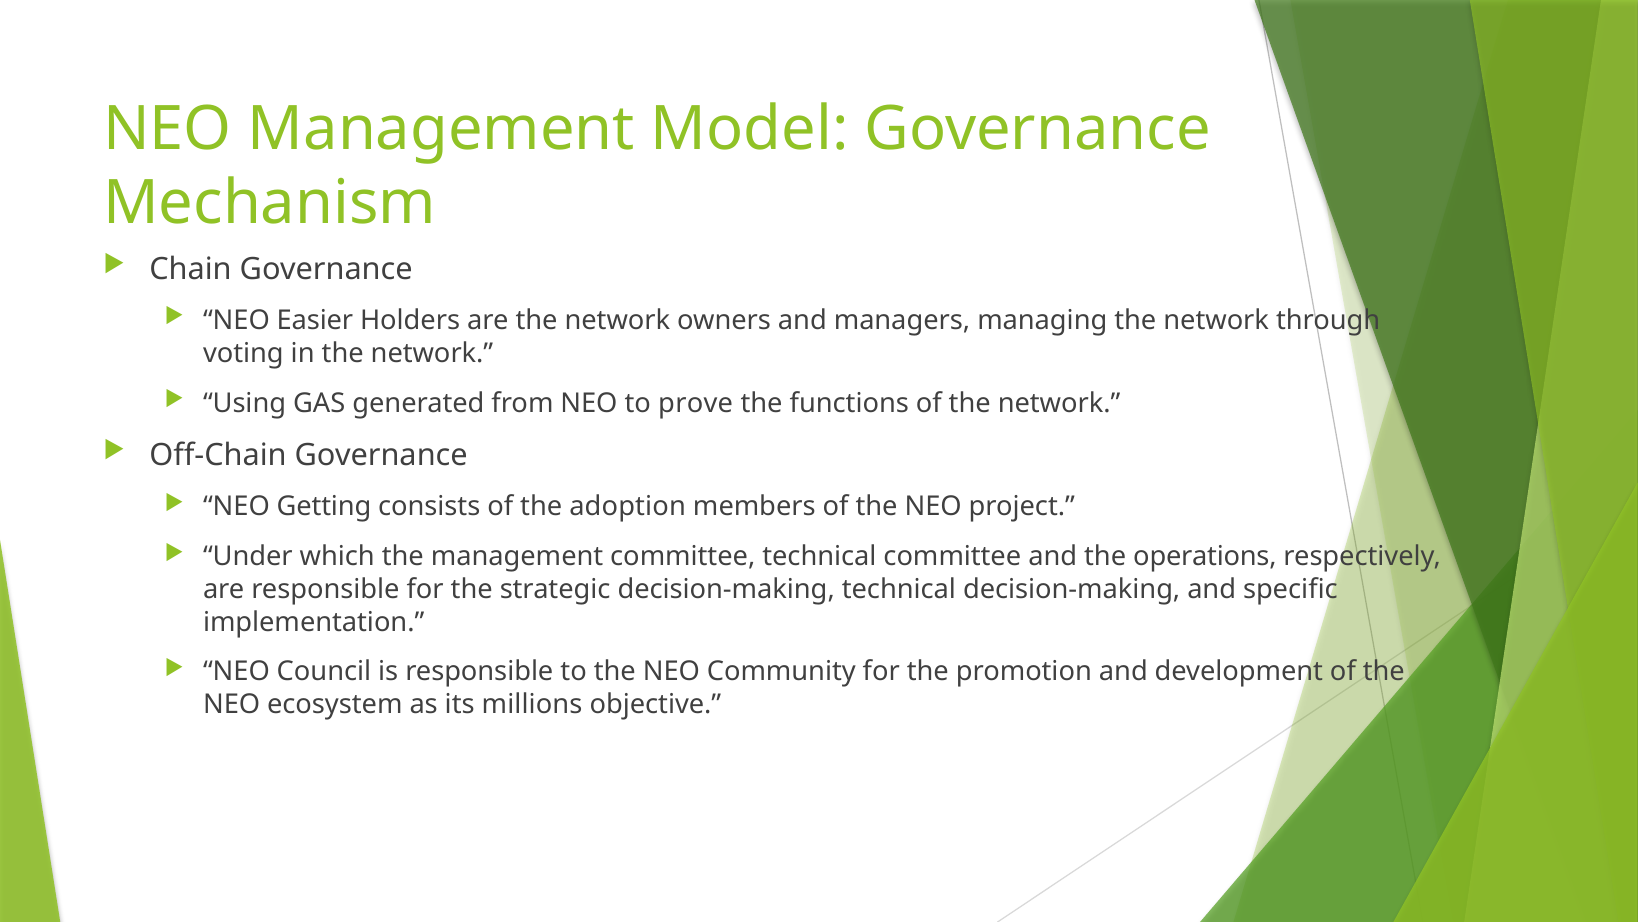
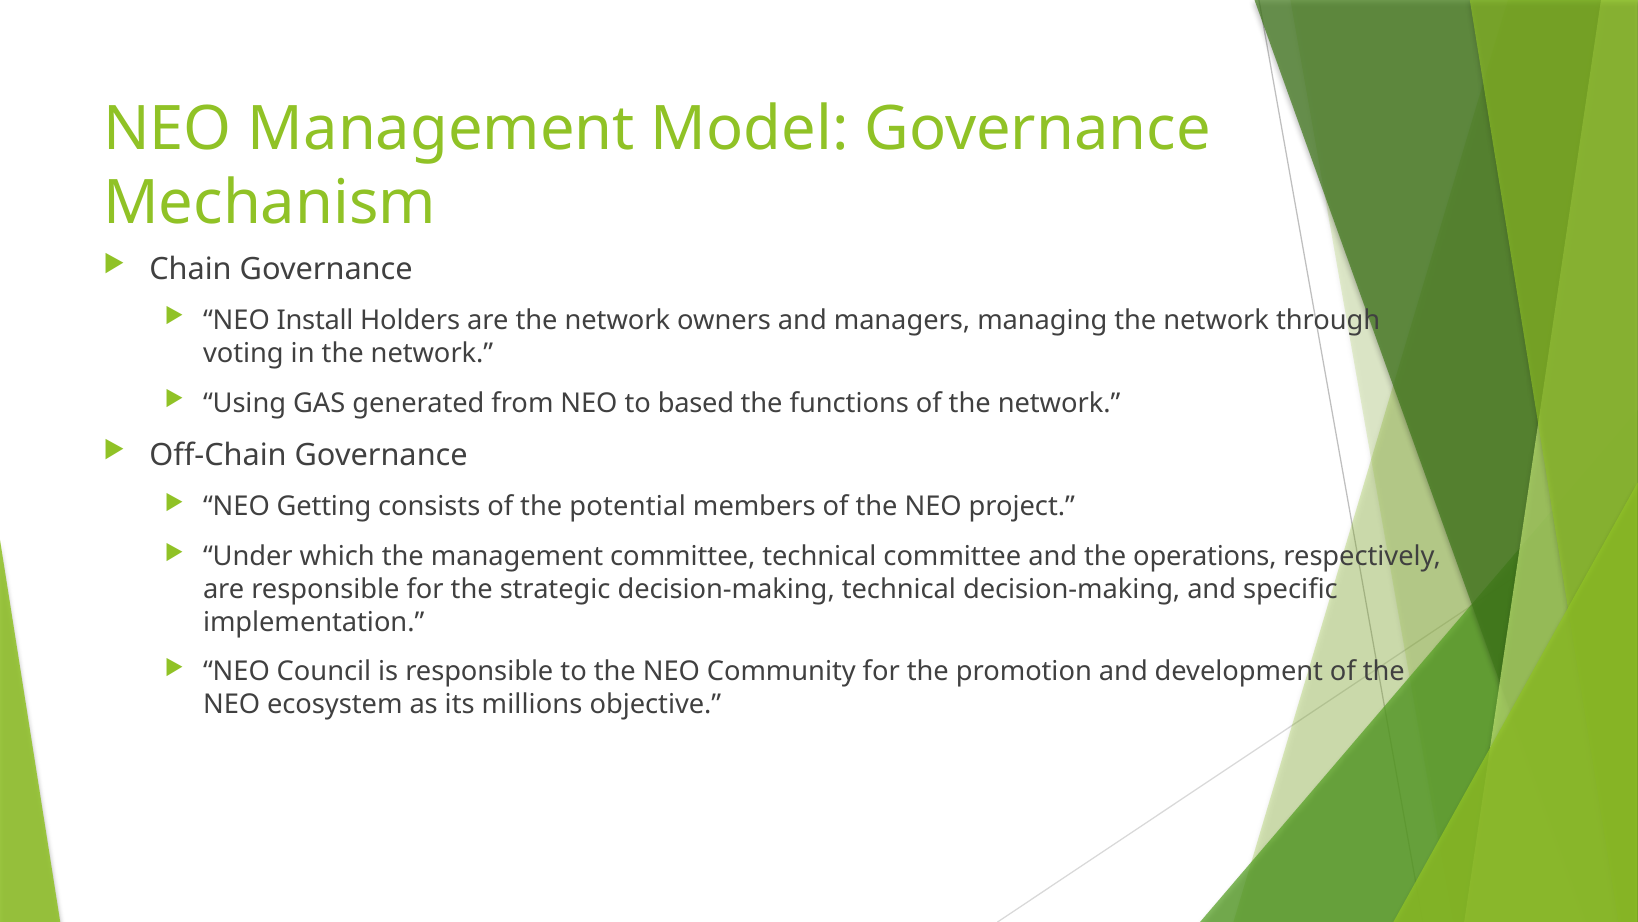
Easier: Easier -> Install (315, 320)
prove: prove -> based (696, 403)
adoption: adoption -> potential (628, 507)
